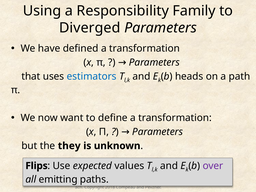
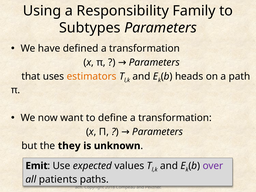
Diverged: Diverged -> Subtypes (90, 28)
estimators colour: blue -> orange (92, 76)
Flips: Flips -> Emit (37, 166)
emitting: emitting -> patients (58, 179)
